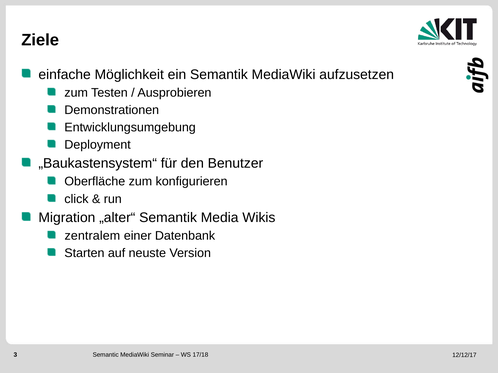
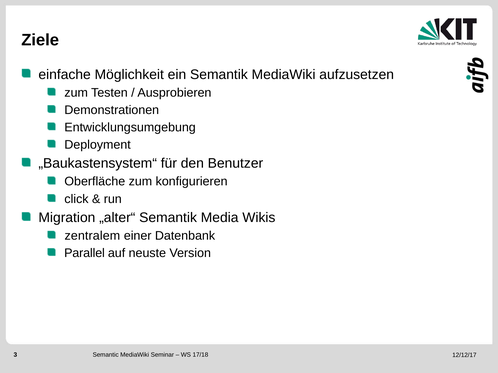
Starten: Starten -> Parallel (85, 253)
